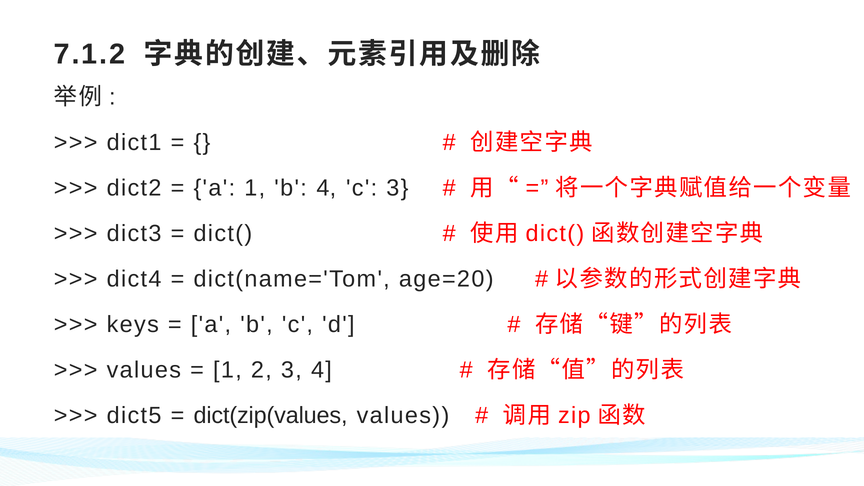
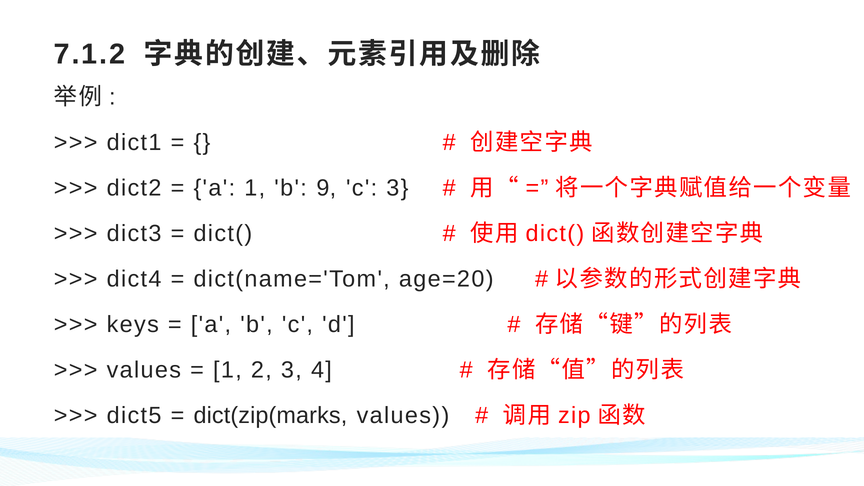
b 4: 4 -> 9 (326, 188)
dict(zip(values: dict(zip(values -> dict(zip(marks (270, 416)
